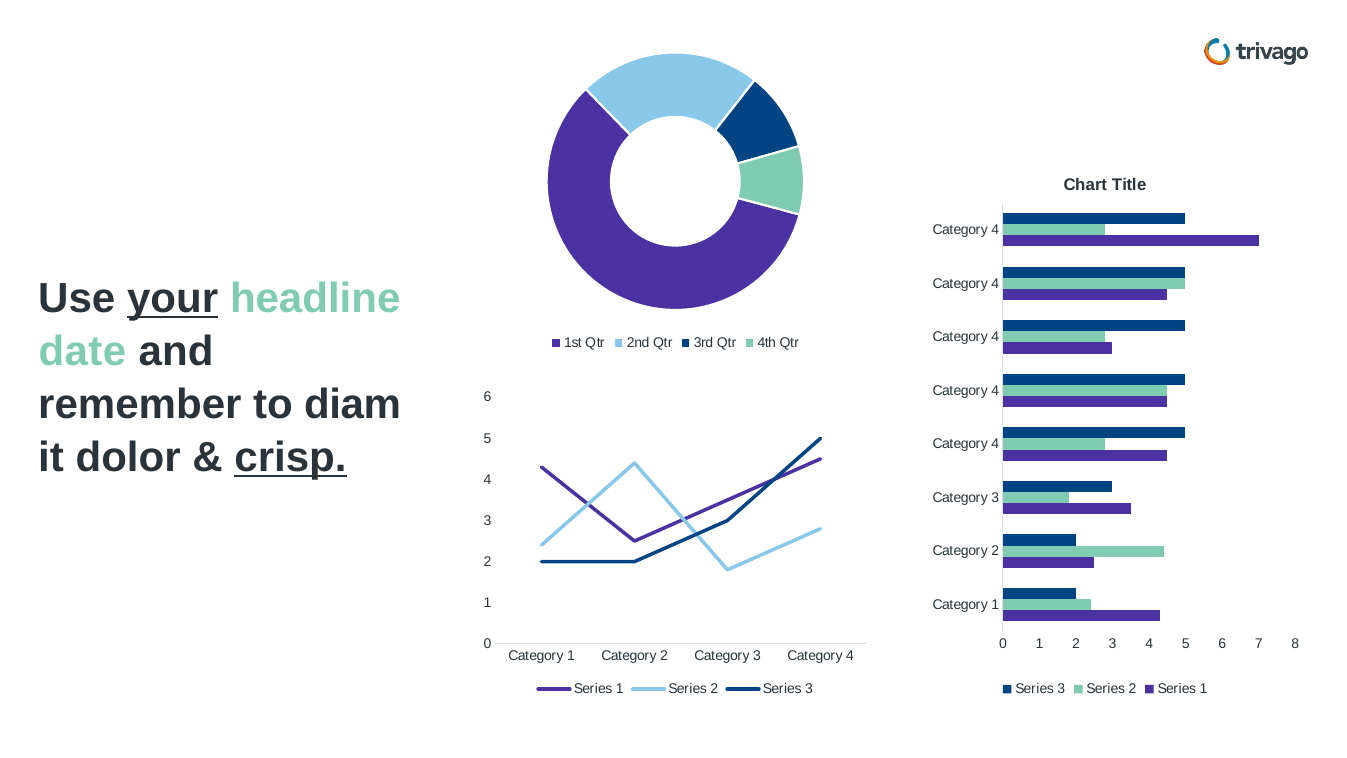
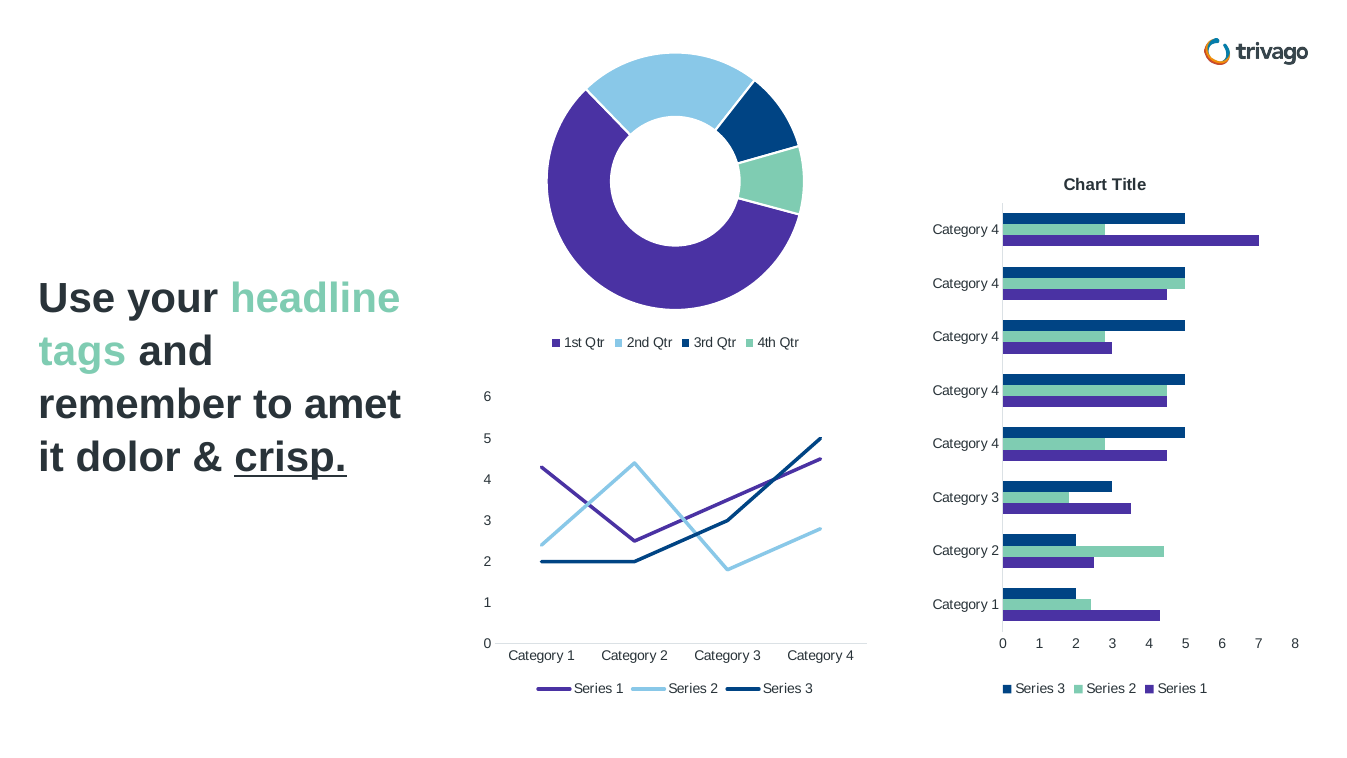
your underline: present -> none (173, 299)
date: date -> tags (82, 352)
diam: diam -> amet (353, 405)
